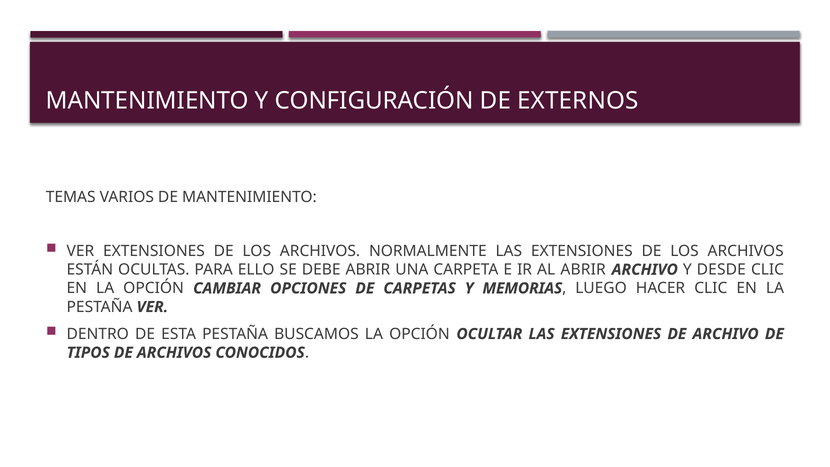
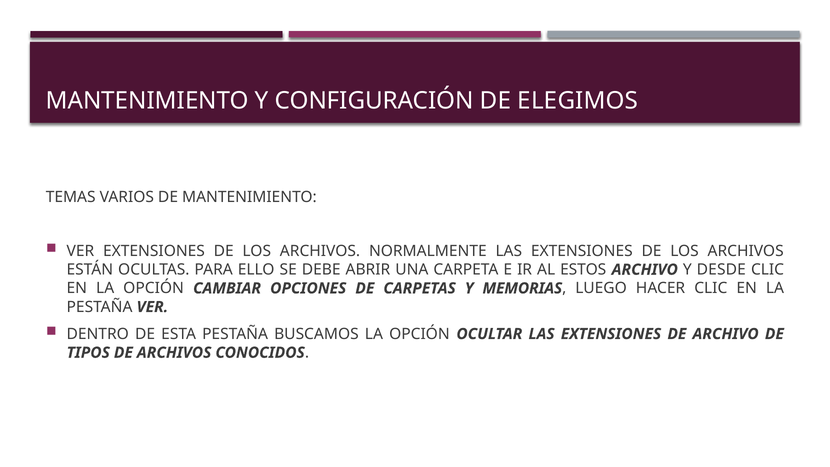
EXTERNOS: EXTERNOS -> ELEGIMOS (578, 101)
AL ABRIR: ABRIR -> ESTOS (583, 270)
